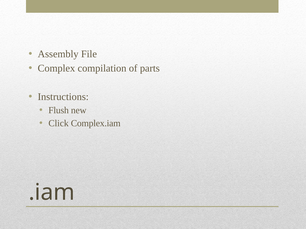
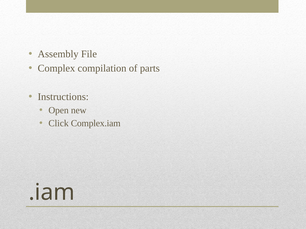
Flush: Flush -> Open (59, 111)
